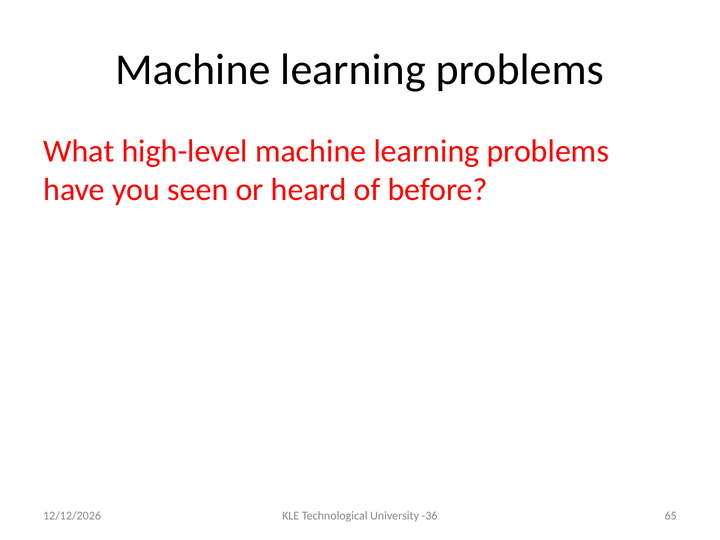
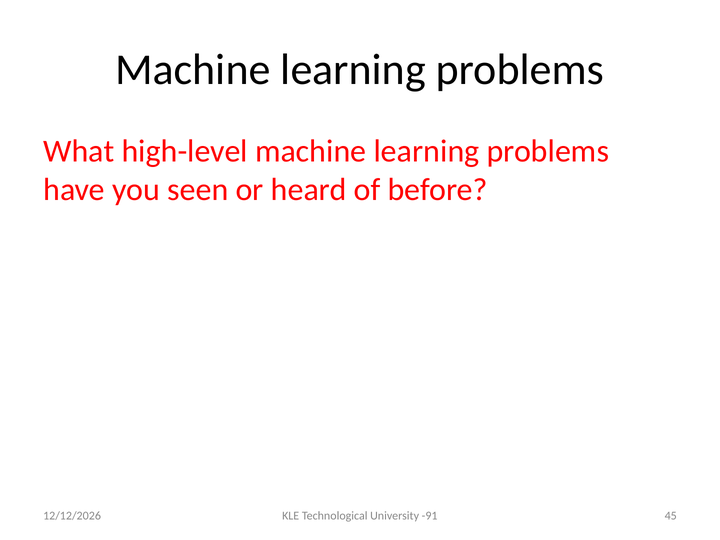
65: 65 -> 45 (671, 516)
-36: -36 -> -91 (430, 516)
